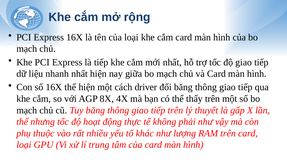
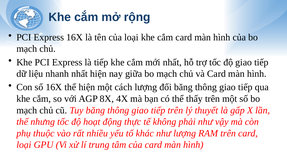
cách driver: driver -> lượng (146, 87)
